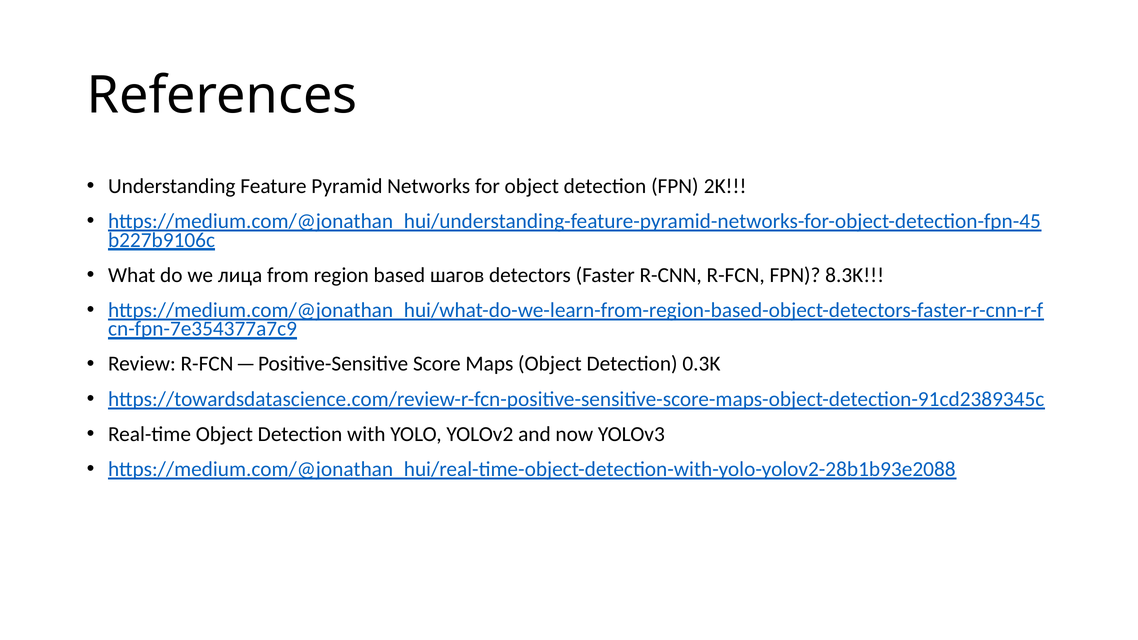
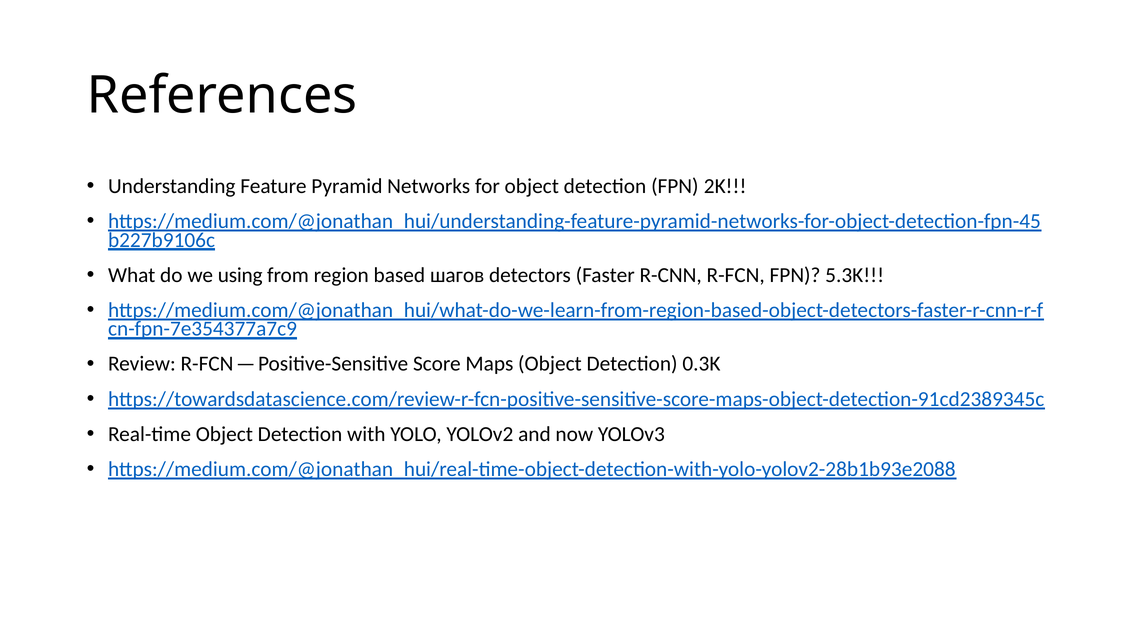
лица: лица -> using (240, 275)
8.3K: 8.3K -> 5.3K (855, 275)
